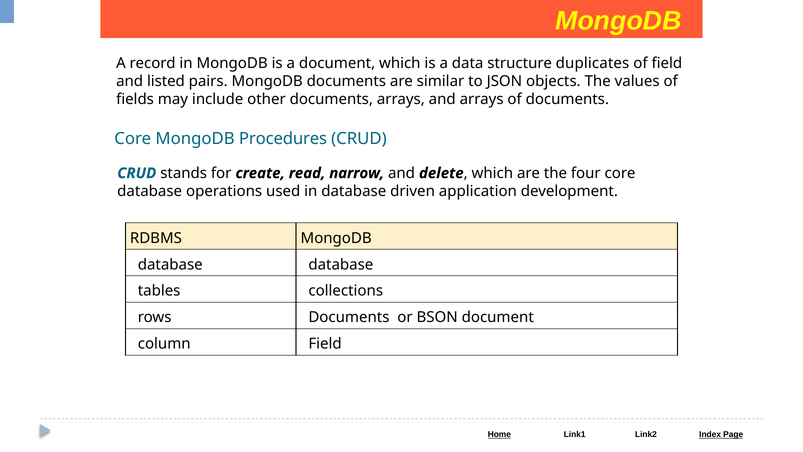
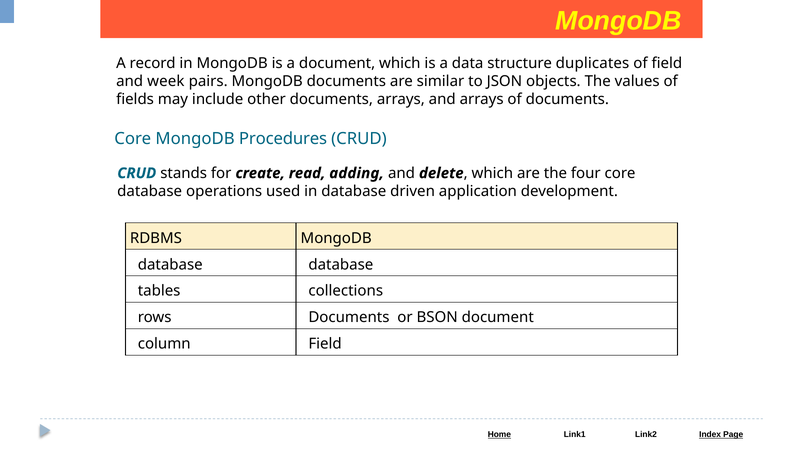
listed: listed -> week (166, 81)
narrow: narrow -> adding (357, 173)
